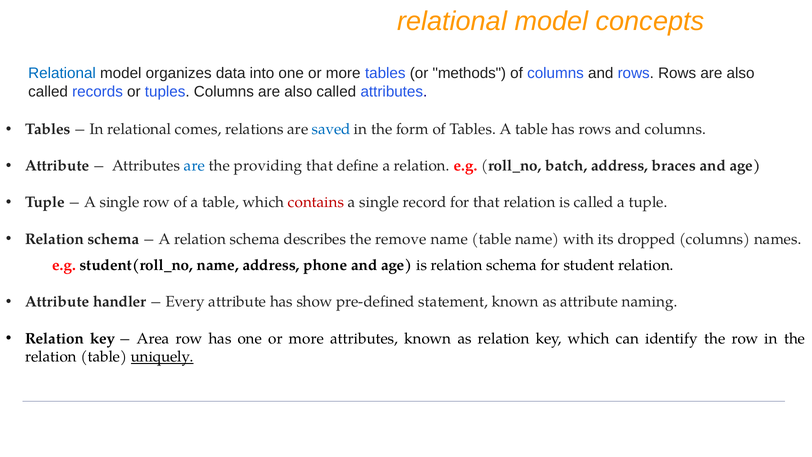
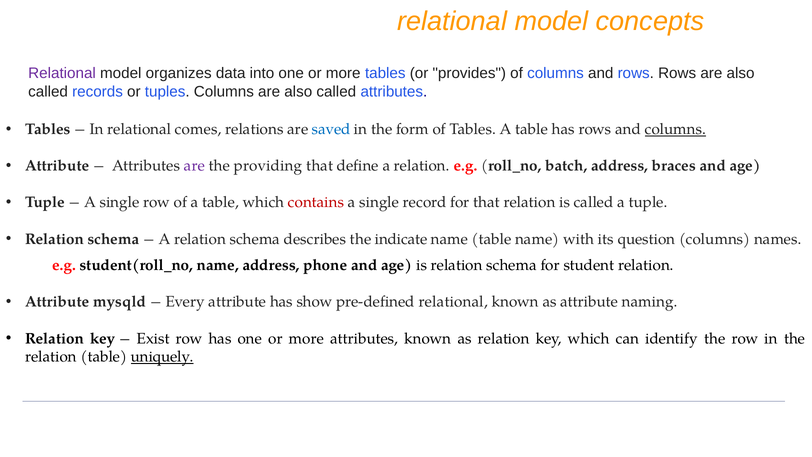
Relational colour: blue -> purple (62, 73)
methods: methods -> provides (469, 73)
columns underline: none -> present (675, 129)
are colour: blue -> purple (194, 166)
remove: remove -> indicate (401, 239)
dropped: dropped -> question (646, 239)
handler: handler -> mysqld (120, 302)
pre-defined statement: statement -> relational (453, 302)
Area: Area -> Exist (153, 338)
